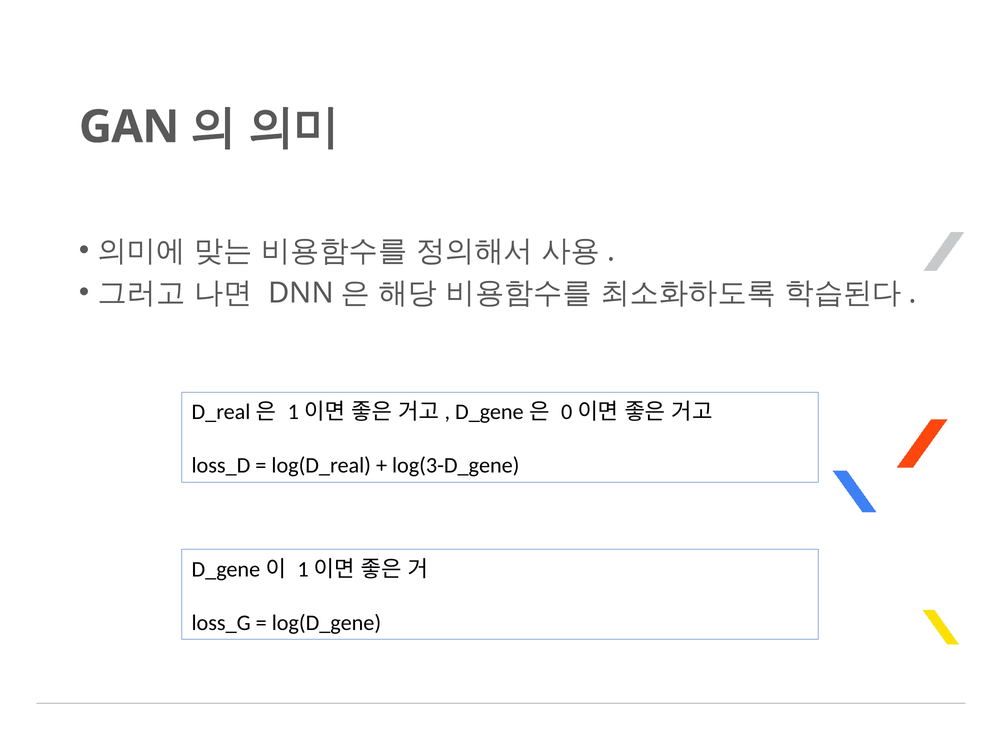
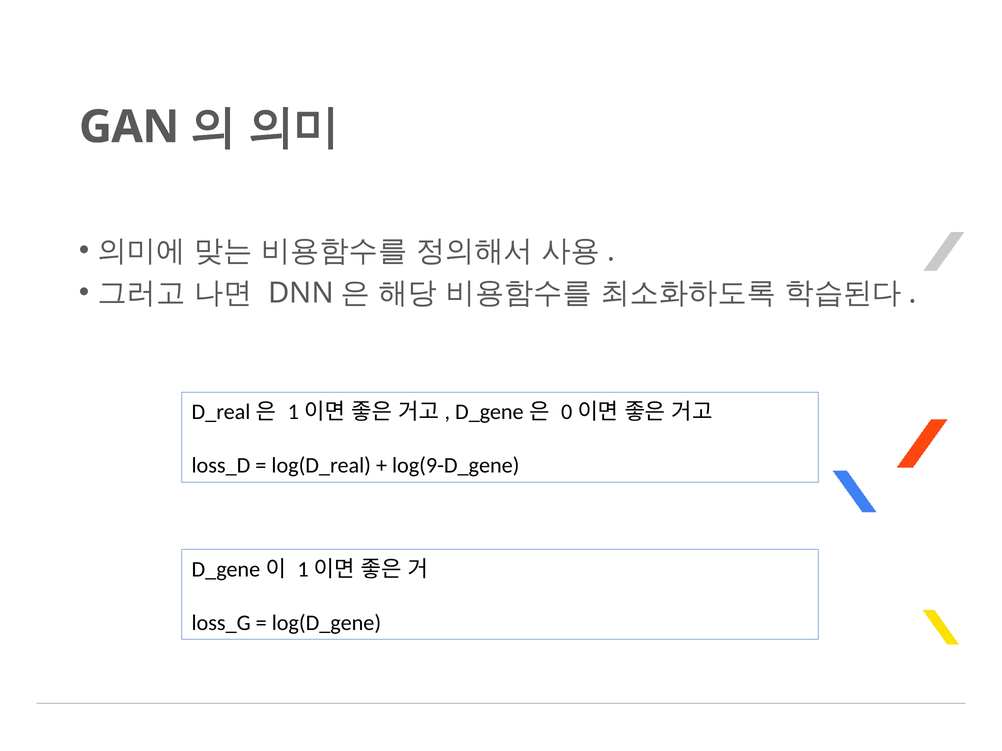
log(3-D_gene: log(3-D_gene -> log(9-D_gene (456, 466)
